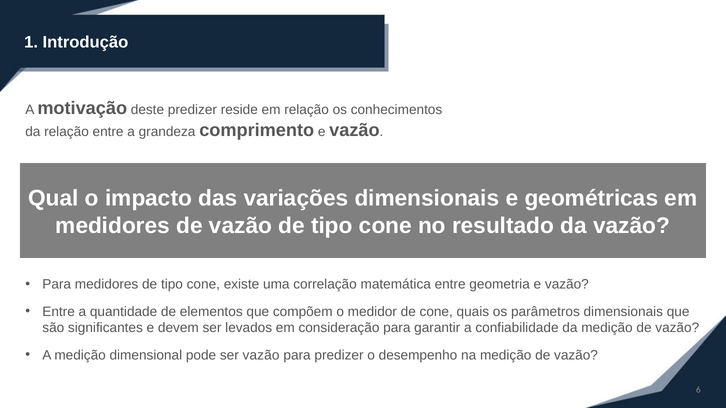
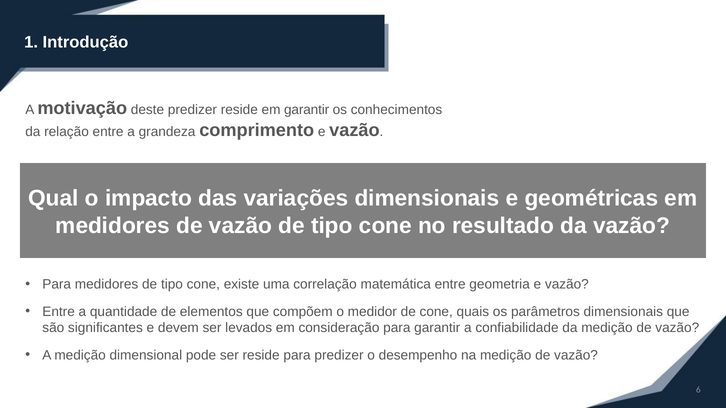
em relação: relação -> garantir (307, 110)
ser vazão: vazão -> reside (261, 355)
